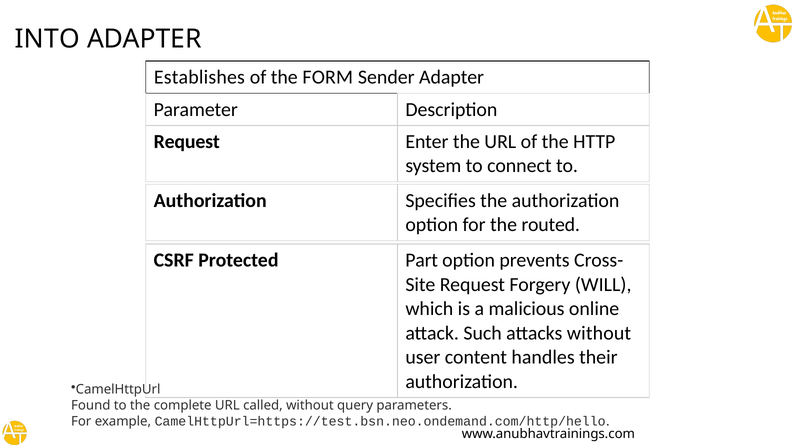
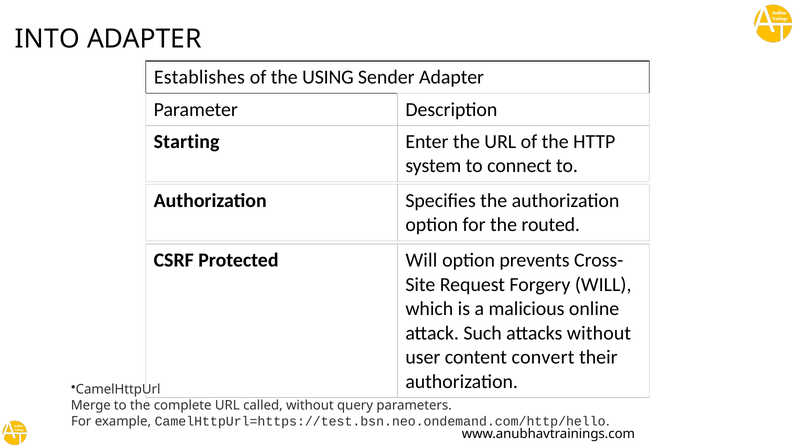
FORM: FORM -> USING (328, 77)
Request: Request -> Starting (187, 142)
Protected Part: Part -> Will (421, 260)
handles: handles -> convert (543, 357)
Found: Found -> Merge (91, 405)
